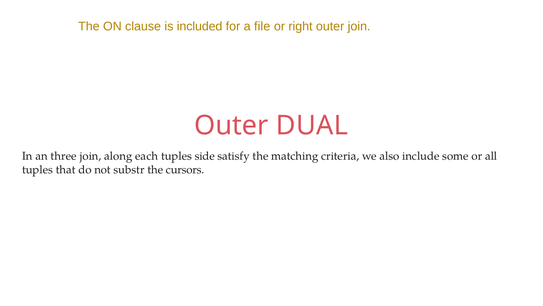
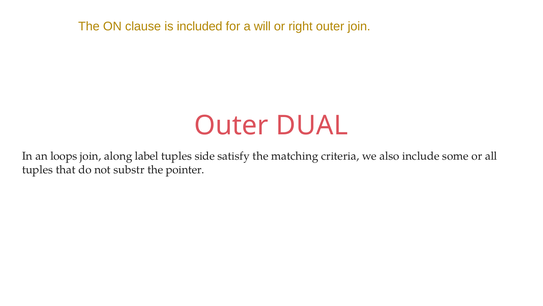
file: file -> will (262, 26)
three: three -> loops (64, 156)
each: each -> label (147, 156)
cursors: cursors -> pointer (185, 169)
